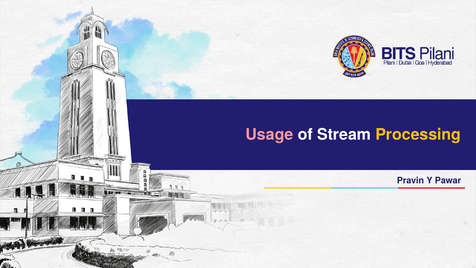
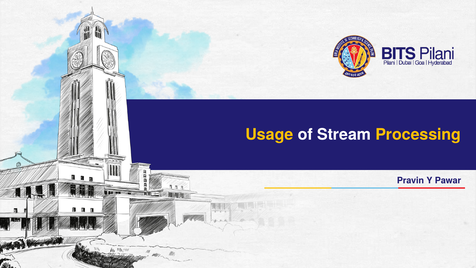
Usage colour: pink -> yellow (269, 134)
